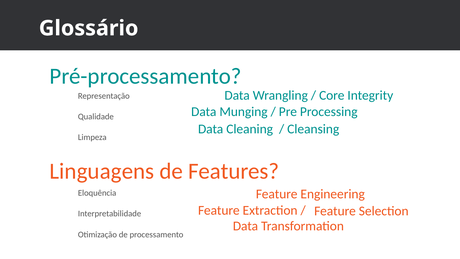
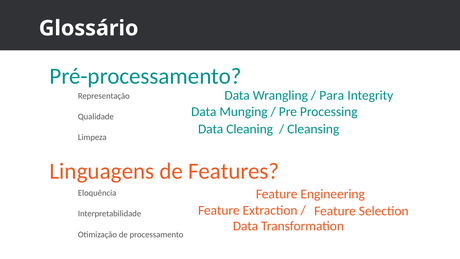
Core: Core -> Para (332, 95)
